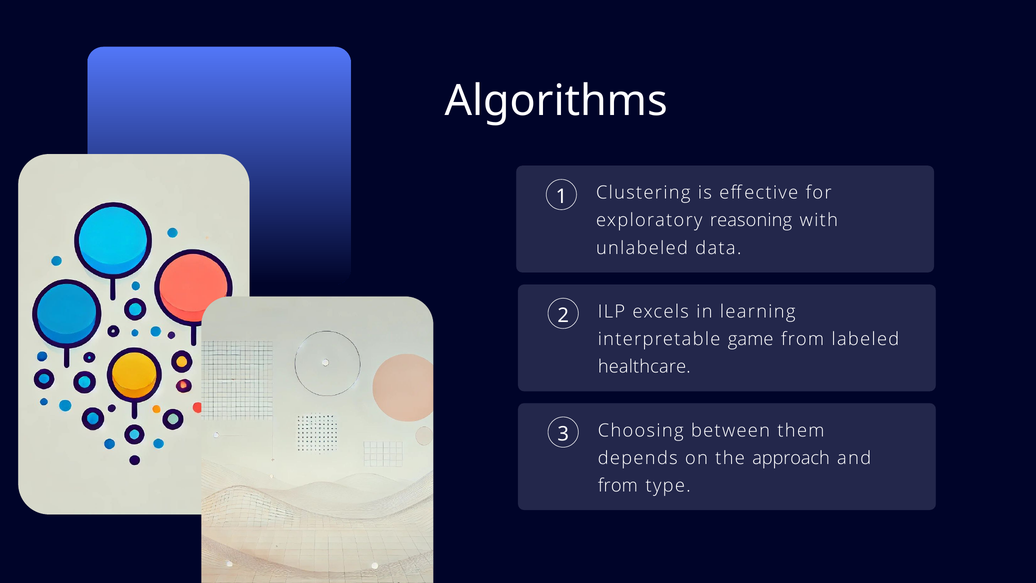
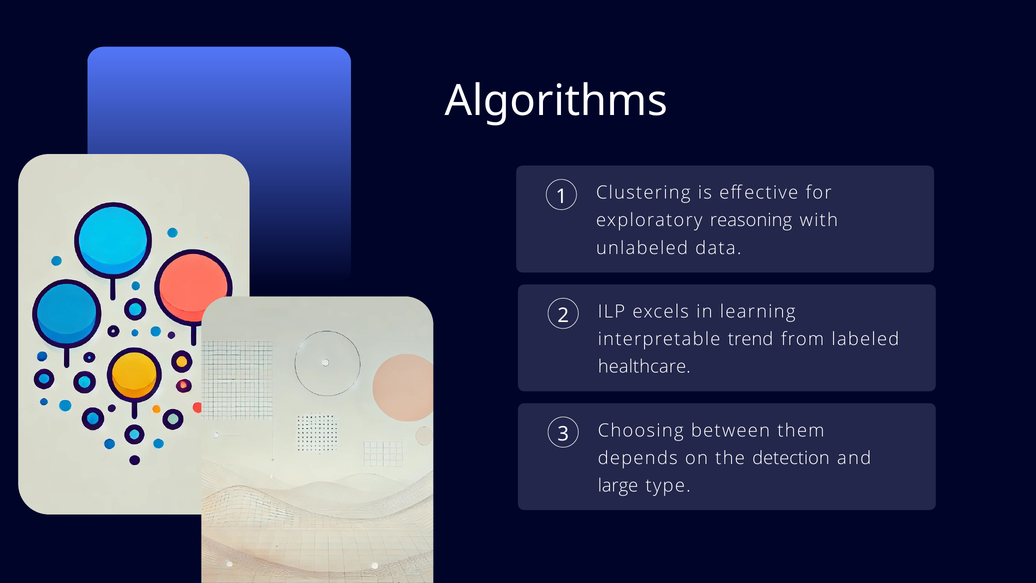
game: game -> trend (751, 339)
approach: approach -> detection (791, 458)
from: from -> large (618, 485)
